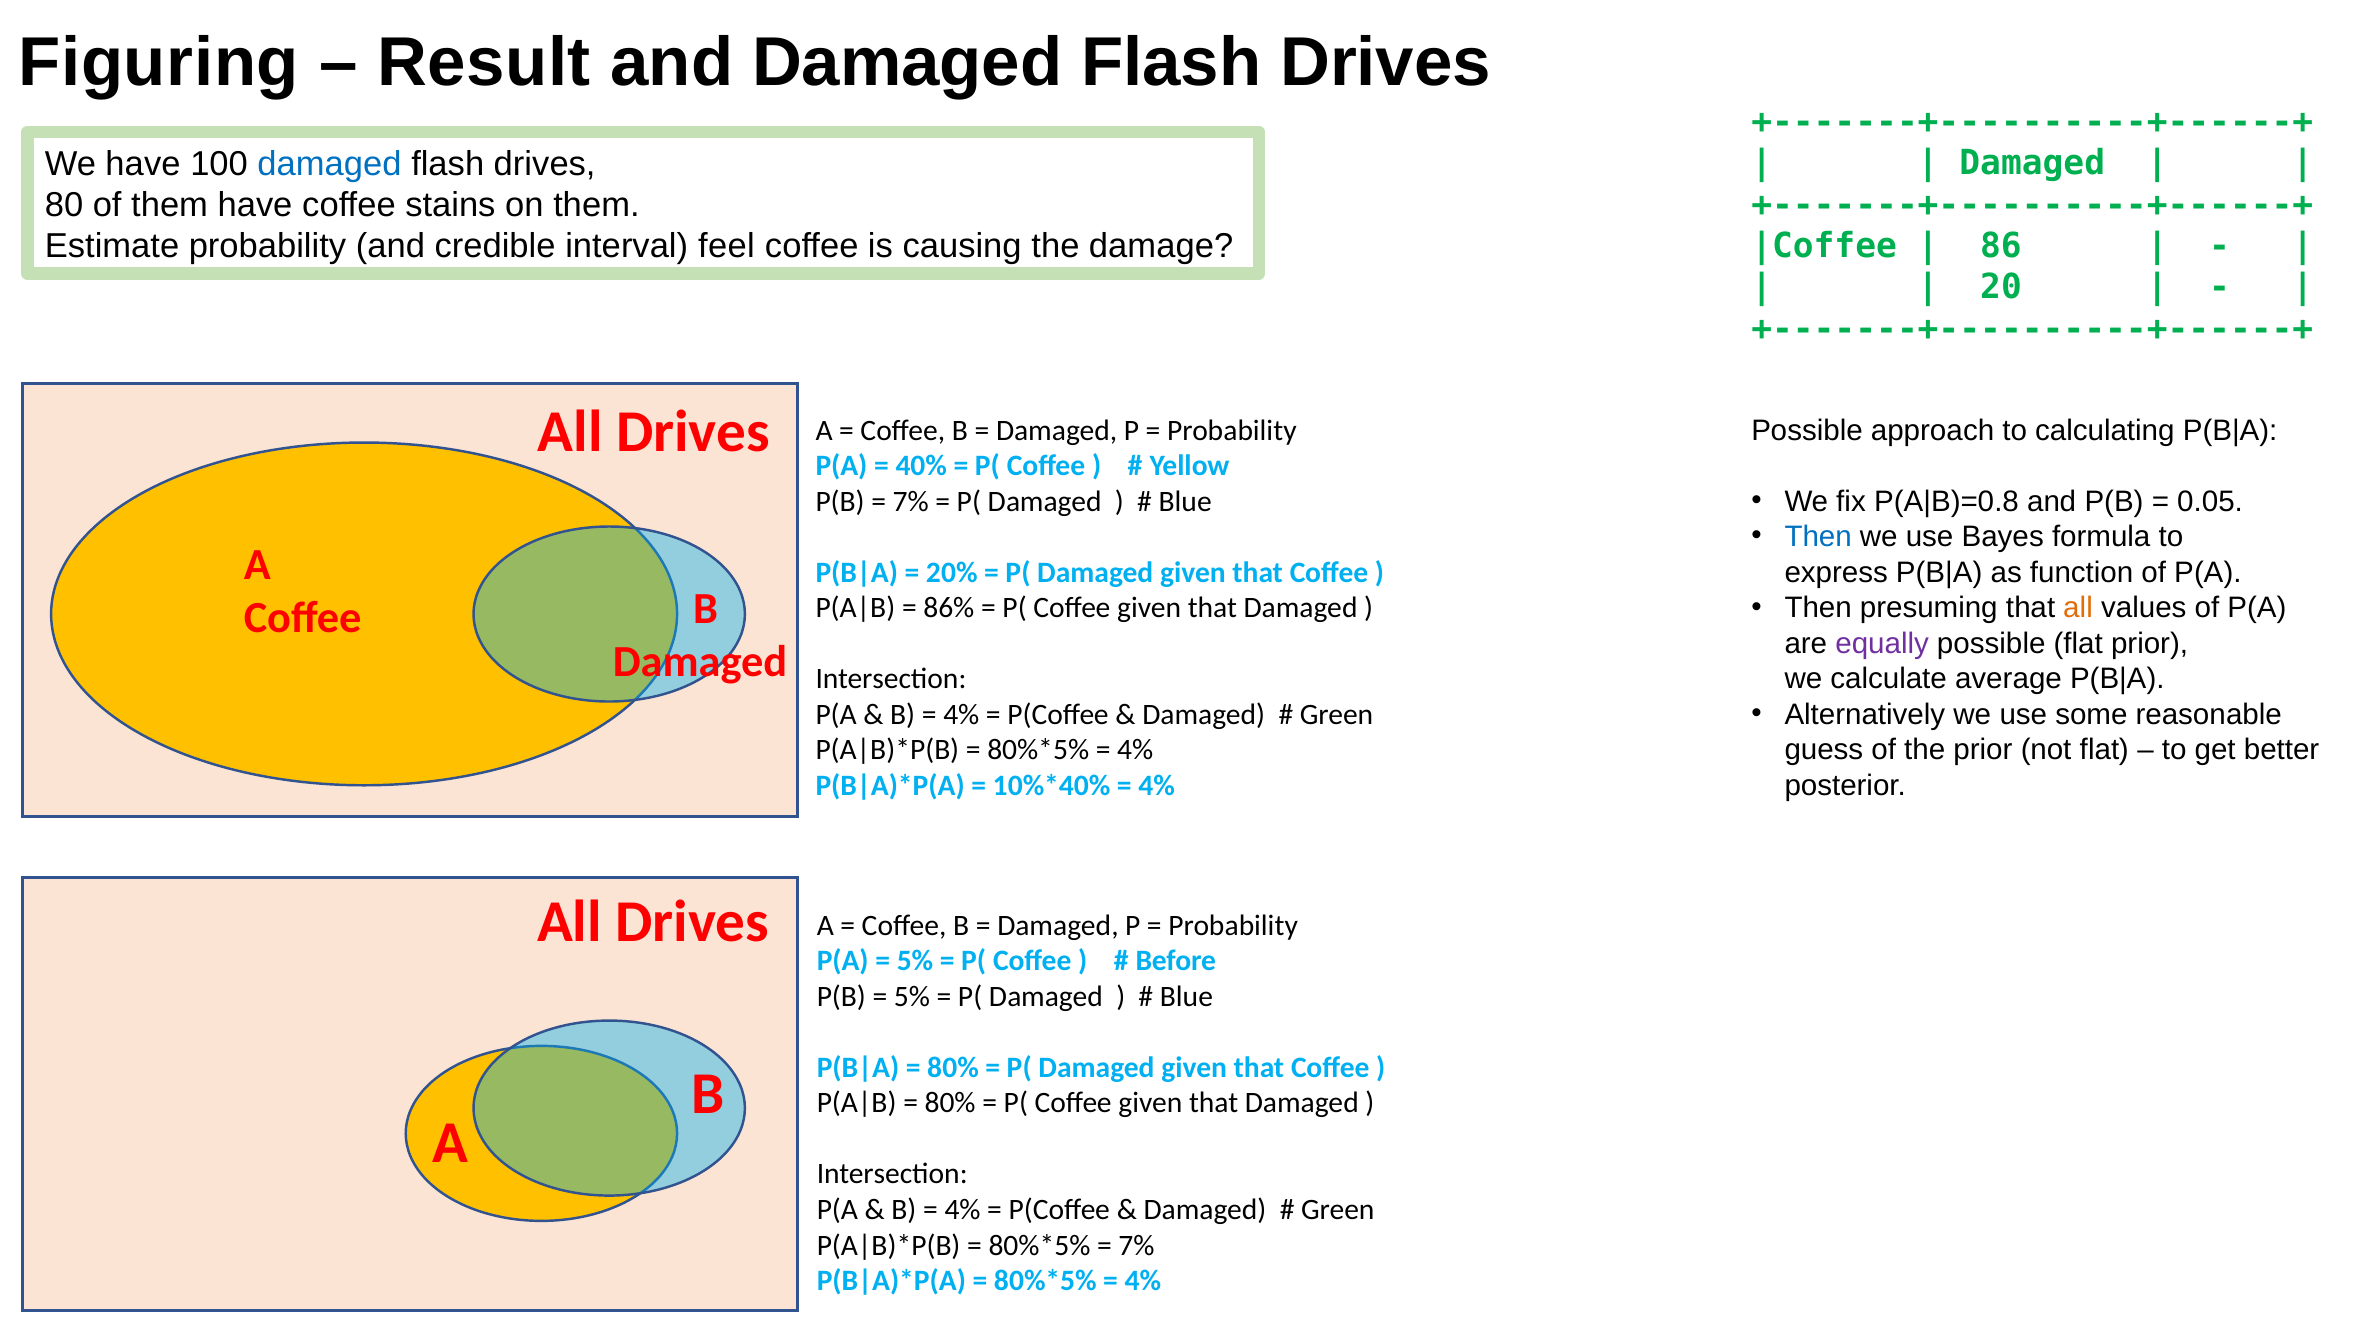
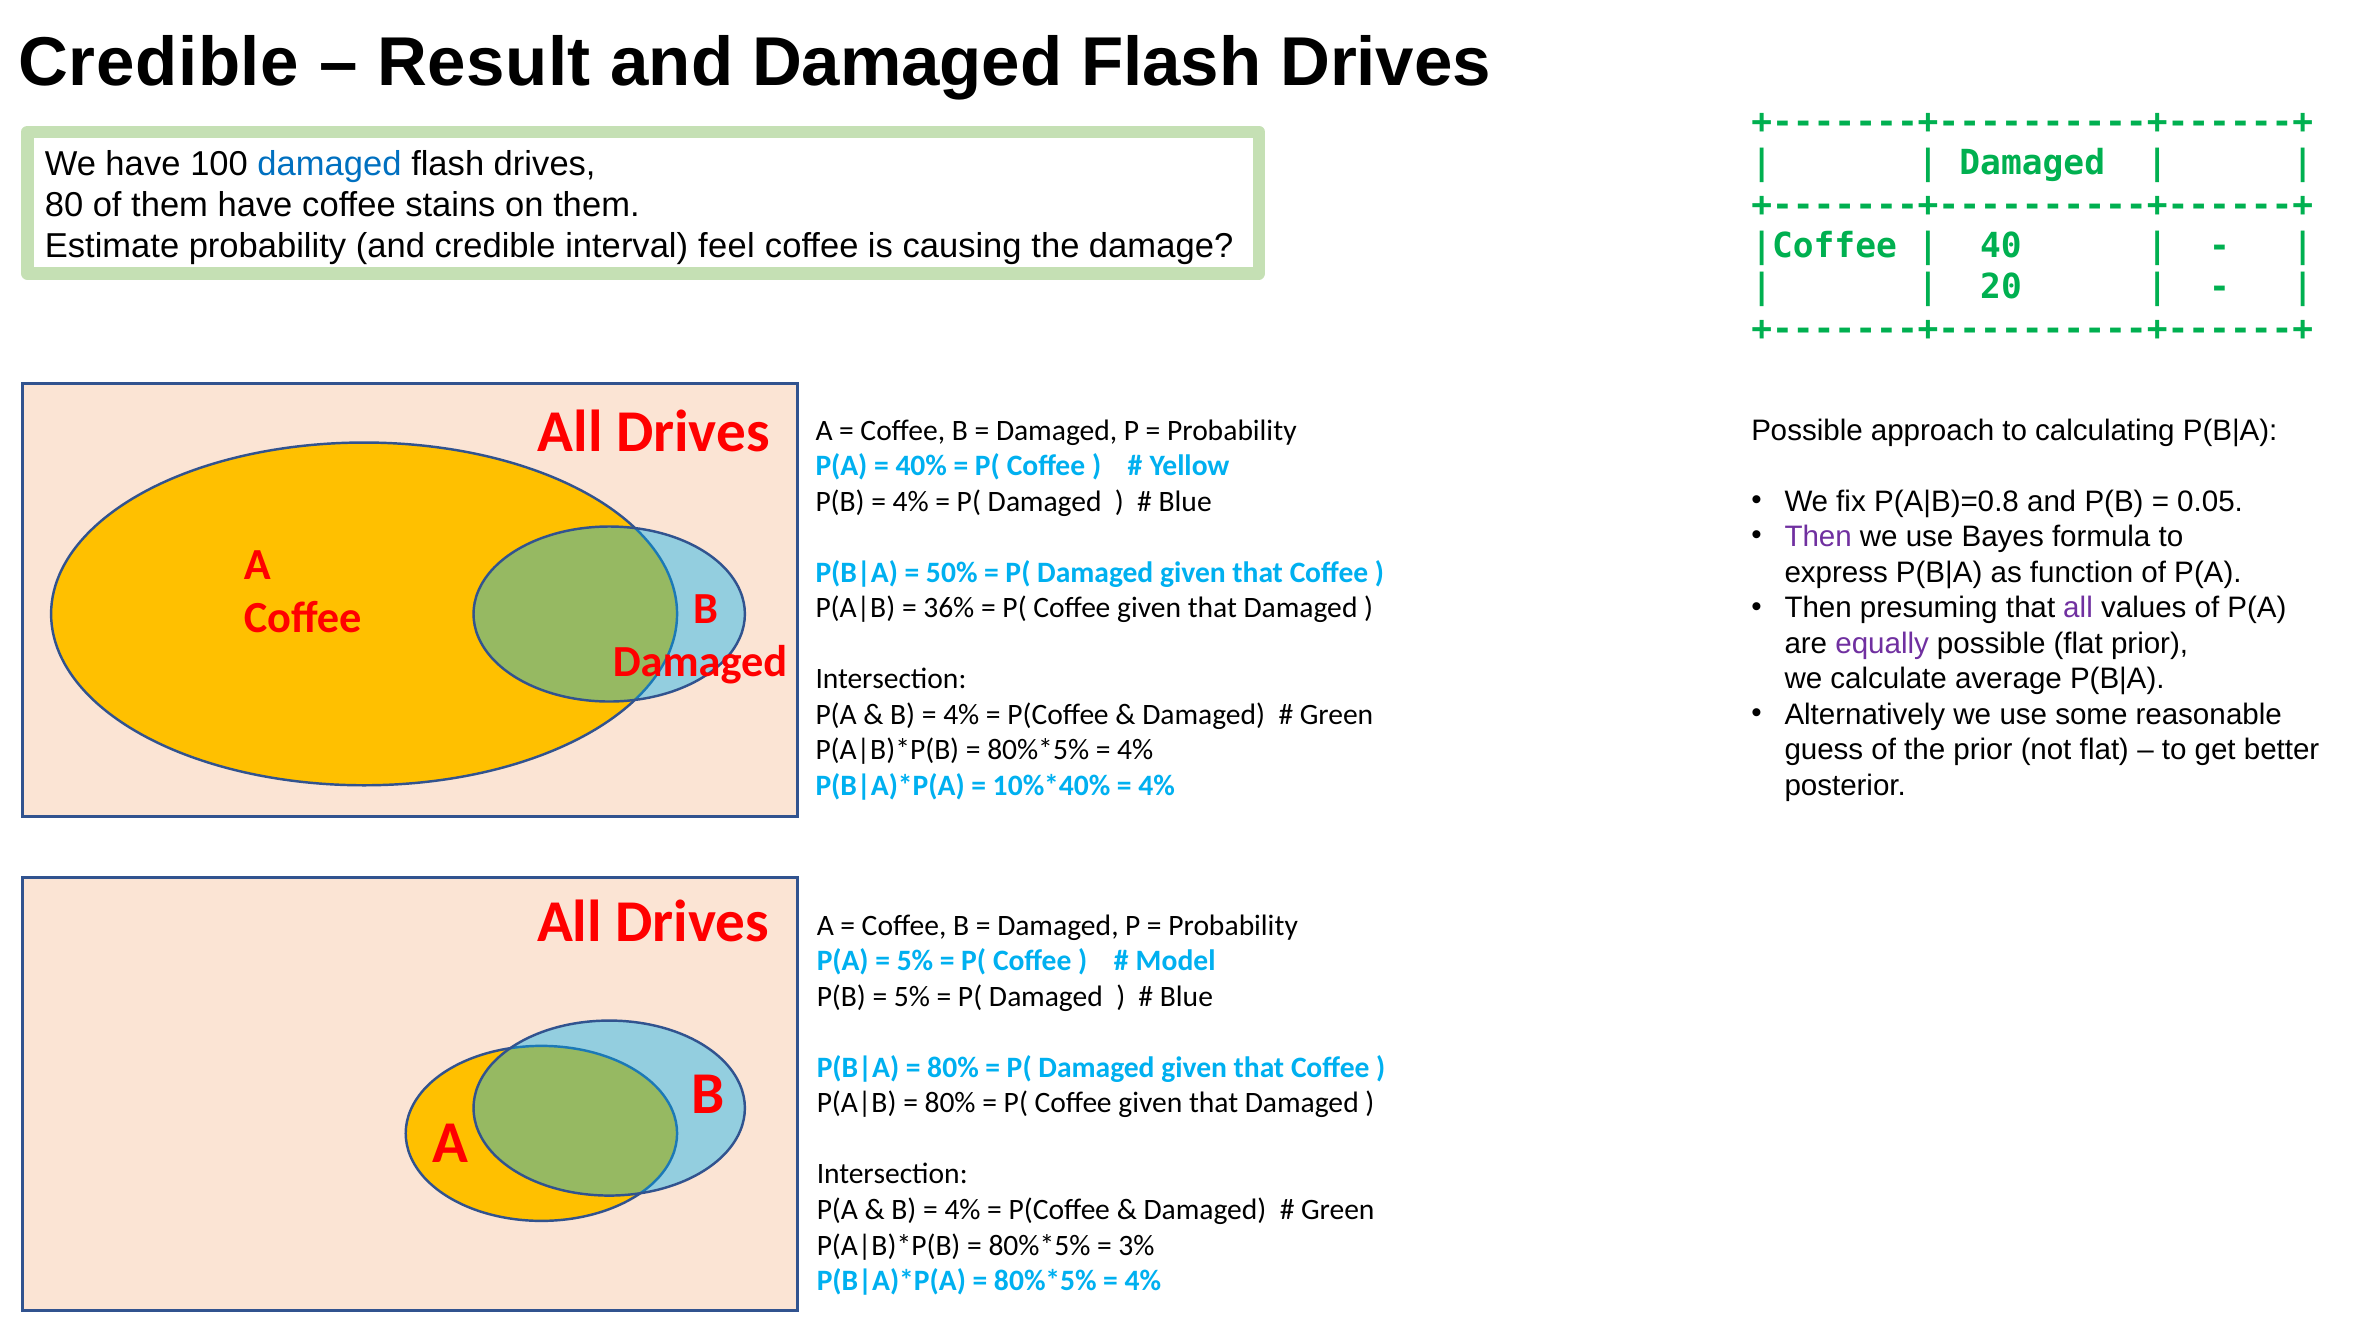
Figuring: Figuring -> Credible (159, 62)
86: 86 -> 40 (2001, 246)
7%: 7% -> 4% (911, 501)
Then colour: blue -> purple (1818, 537)
20%: 20% -> 50% (952, 572)
all colour: orange -> purple (2078, 608)
86%: 86% -> 36% (949, 608)
Before: Before -> Model (1176, 961)
7%: 7% -> 3% (1136, 1245)
